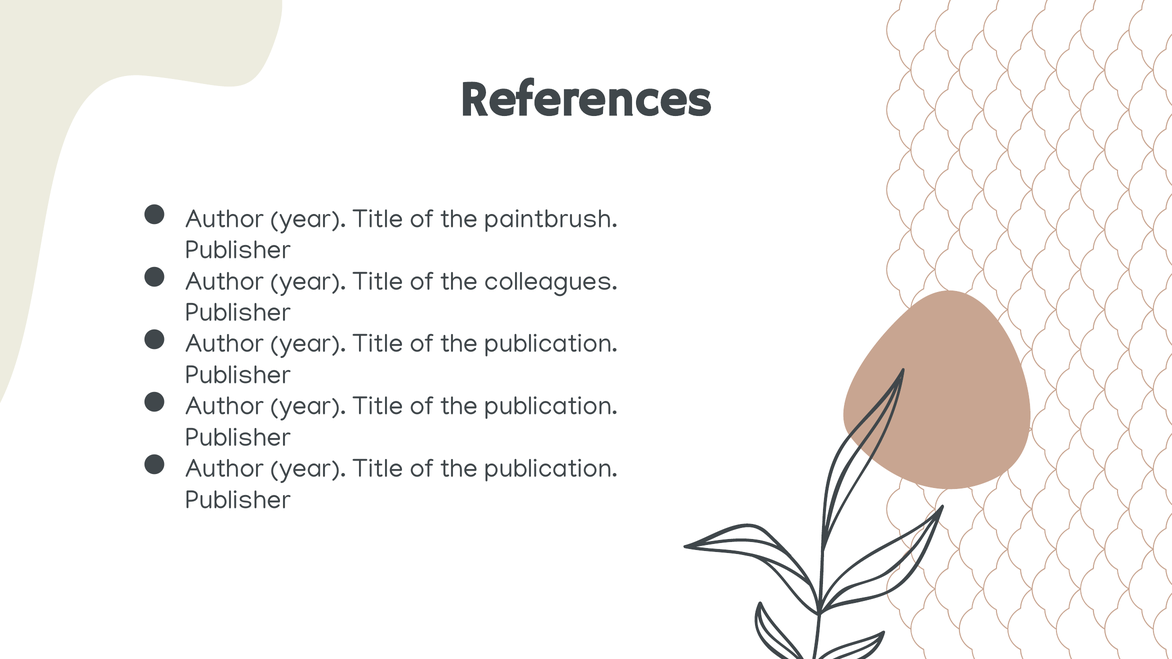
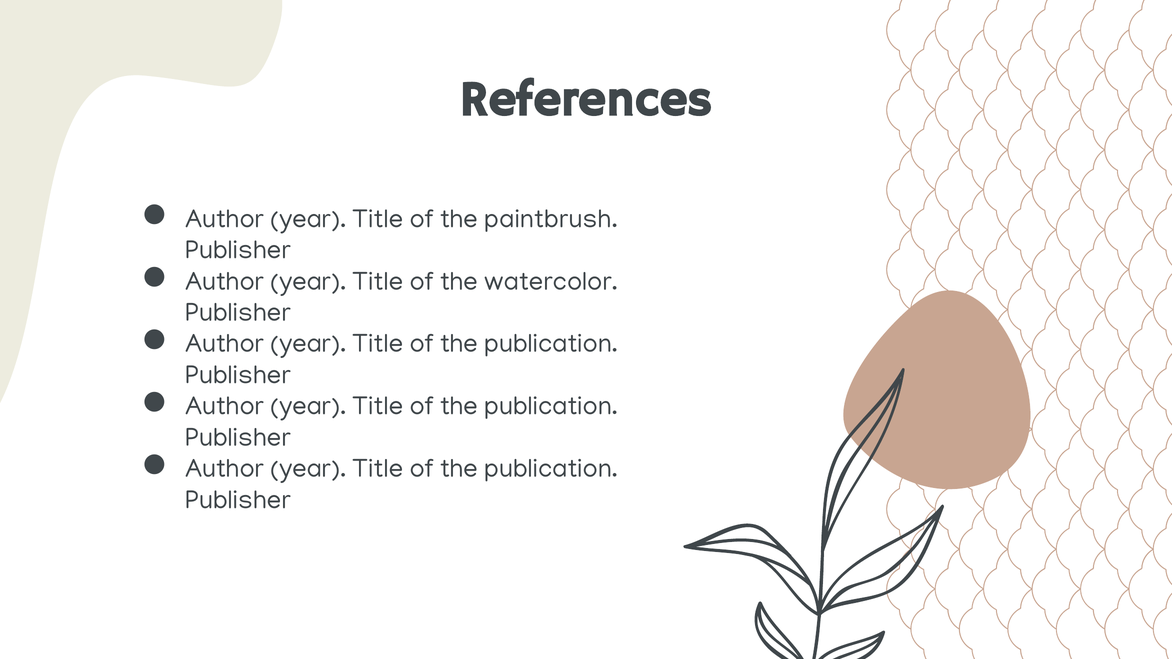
colleagues: colleagues -> watercolor (551, 281)
